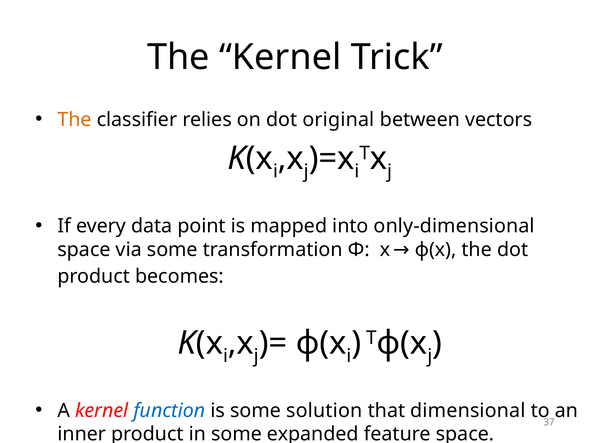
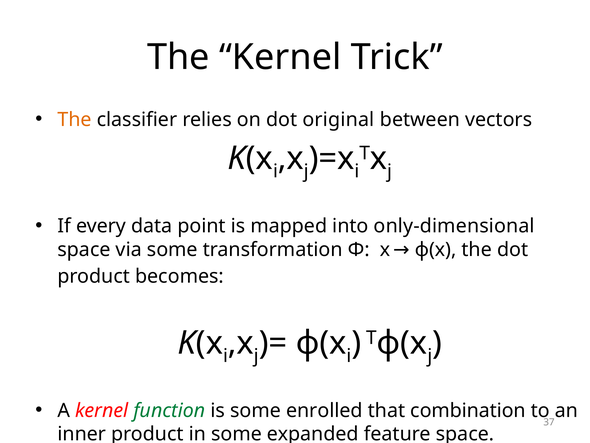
function colour: blue -> green (169, 410)
solution: solution -> enrolled (324, 410)
dimensional: dimensional -> combination (468, 410)
